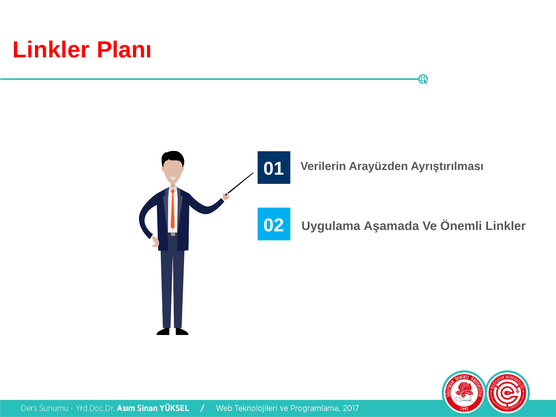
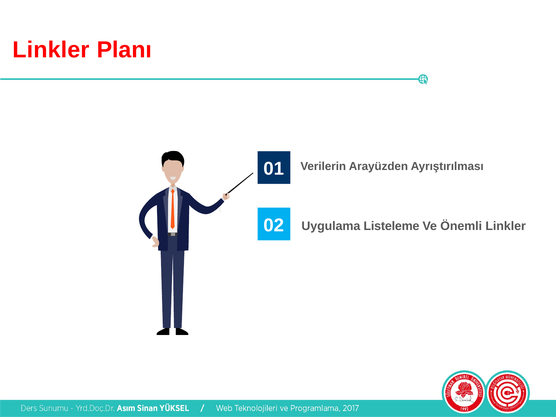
Aşamada: Aşamada -> Listeleme (391, 226)
